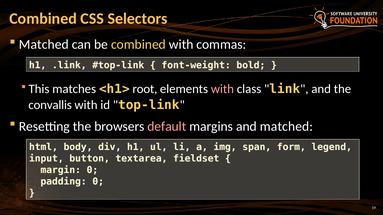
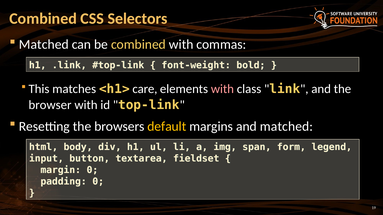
root: root -> care (145, 89)
convallis: convallis -> browser (50, 105)
default colour: pink -> yellow (167, 127)
